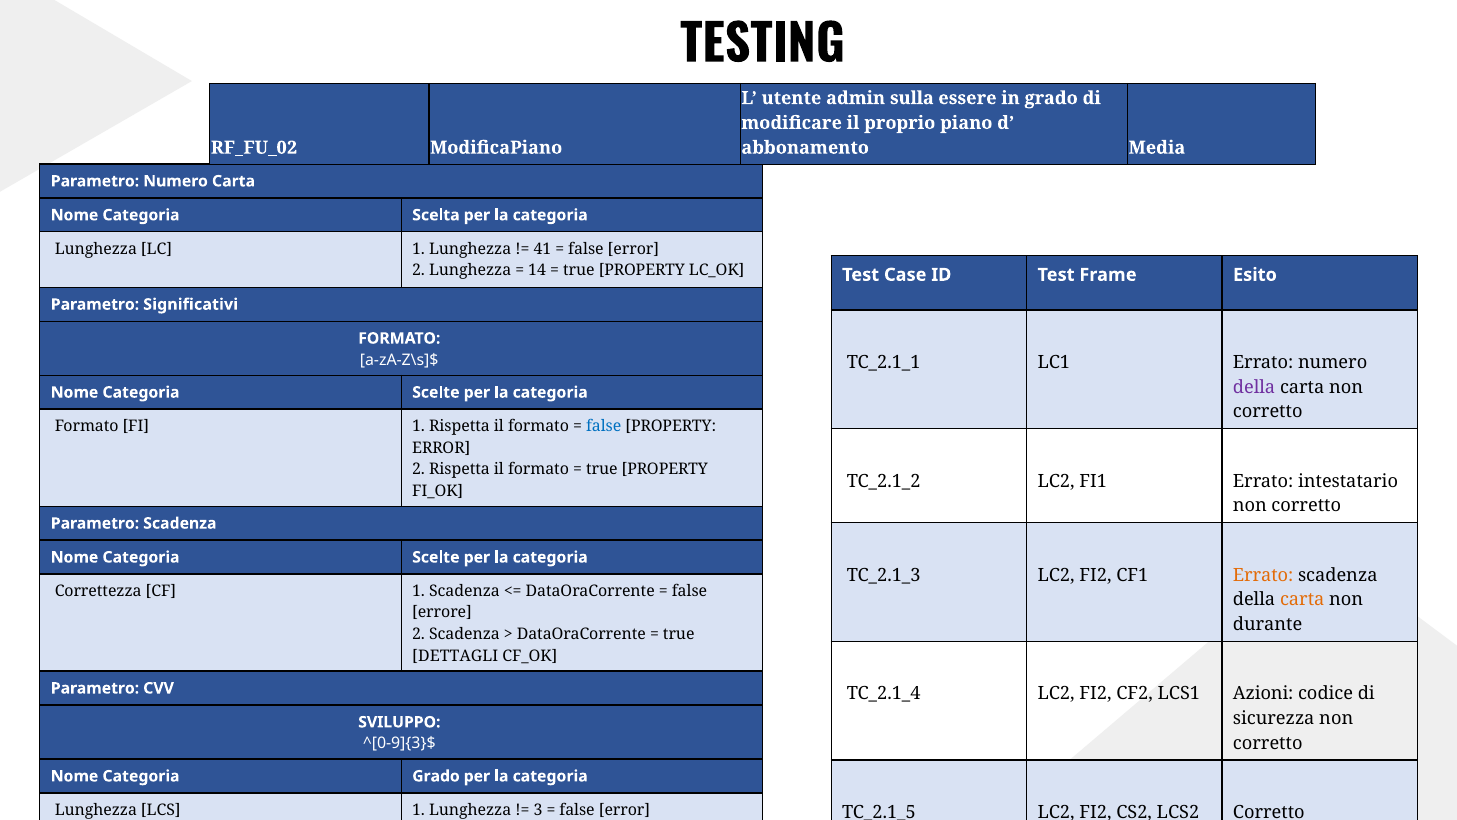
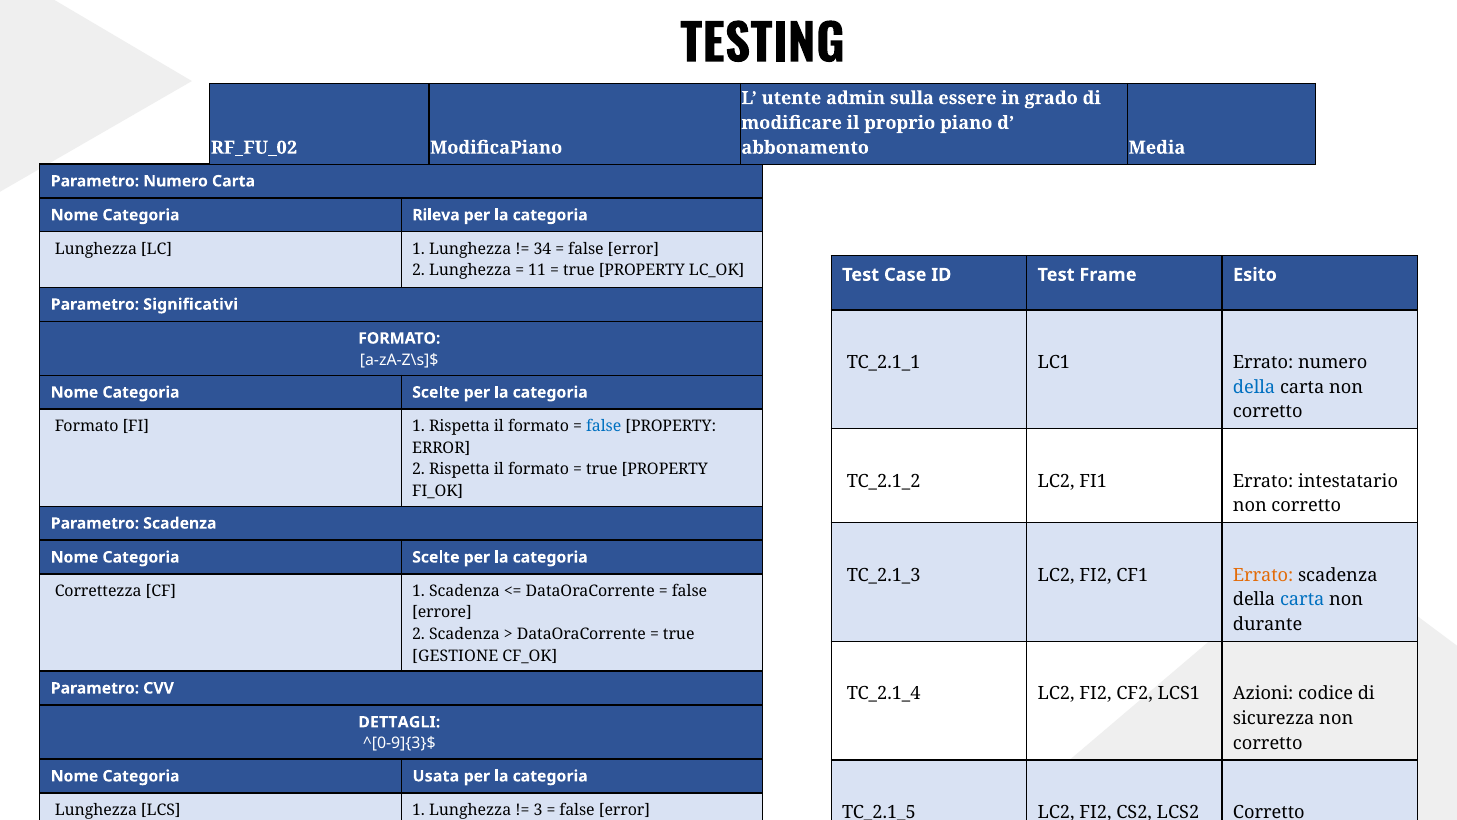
Scelta: Scelta -> Rileva (436, 215)
41: 41 -> 34 (542, 249)
14: 14 -> 11 (537, 270)
della colour: purple -> blue (1254, 387)
carta colour: orange -> blue (1302, 599)
DETTAGLI: DETTAGLI -> GESTIONE (455, 655)
SVILUPPO: SVILUPPO -> DETTAGLI (399, 722)
Categoria Grado: Grado -> Usata (436, 776)
